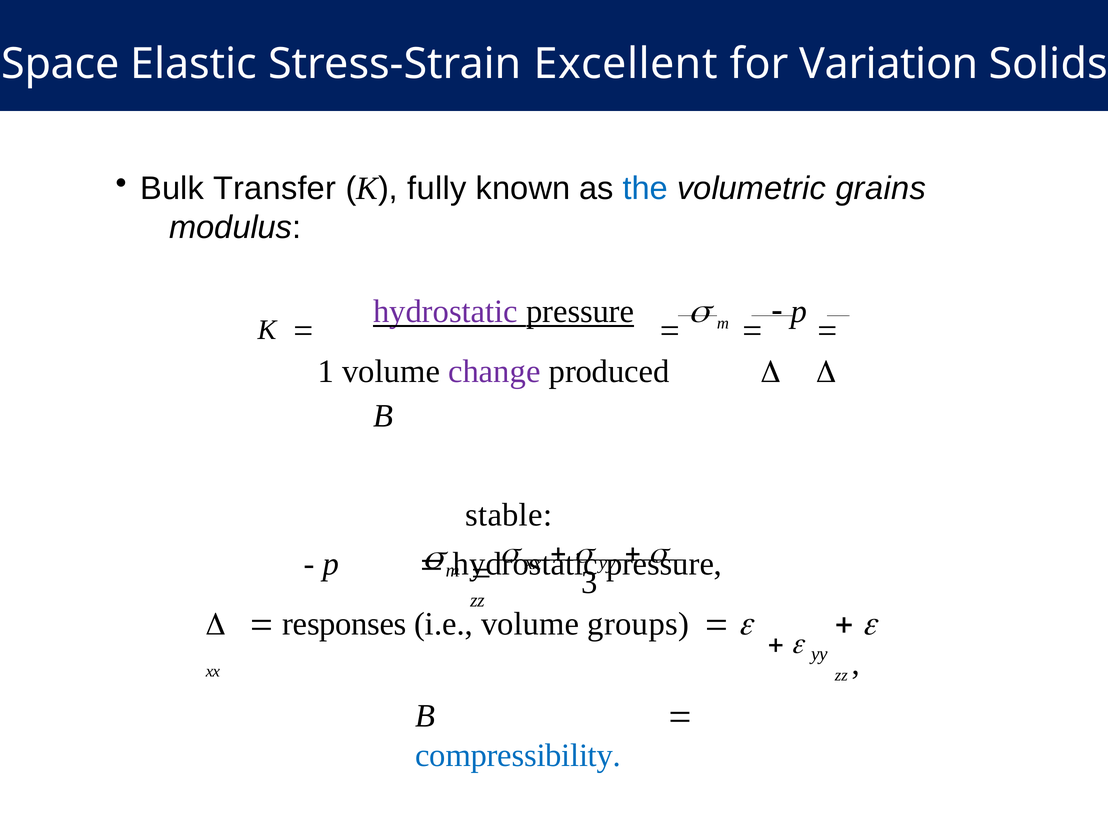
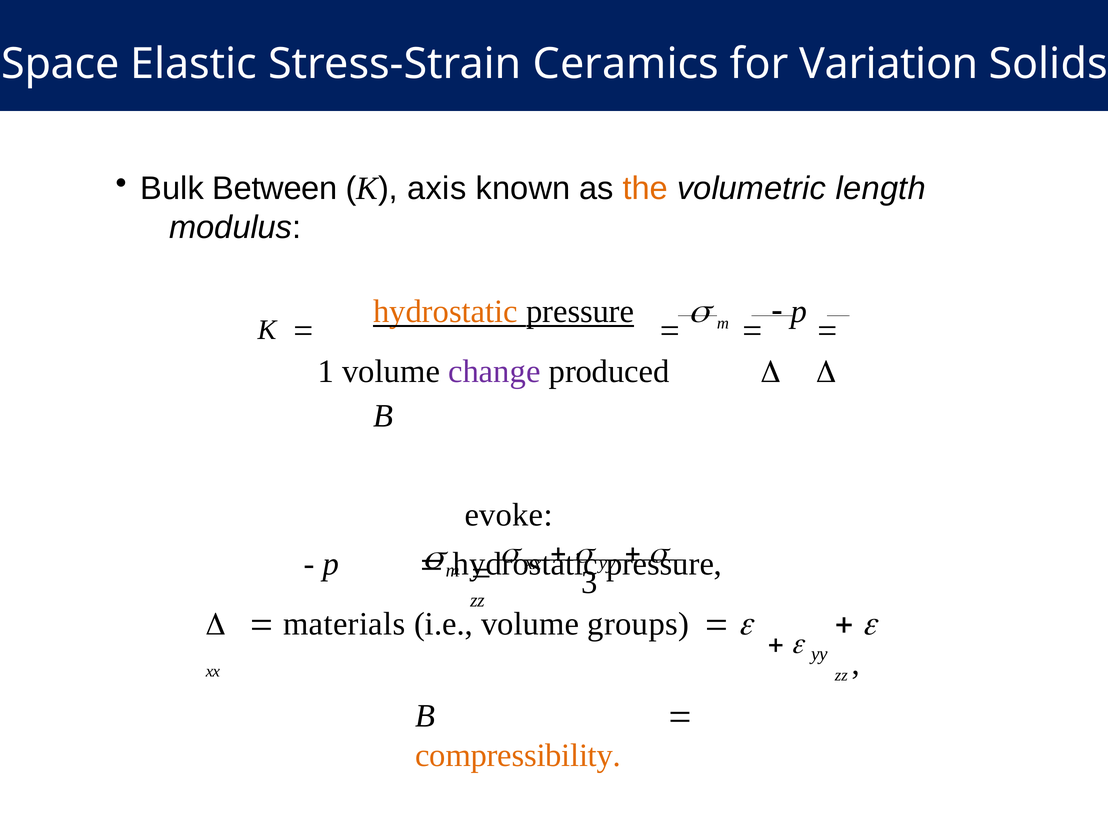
Excellent: Excellent -> Ceramics (626, 64)
Transfer: Transfer -> Between (275, 189)
fully: fully -> axis (437, 189)
the colour: blue -> orange (645, 189)
grains: grains -> length (881, 189)
hydrostatic colour: purple -> orange (445, 312)
stable: stable -> evoke (509, 515)
responses: responses -> materials (344, 624)
compressibility colour: blue -> orange (518, 755)
